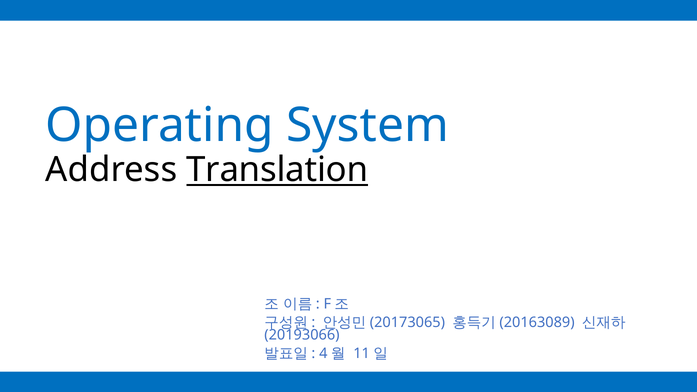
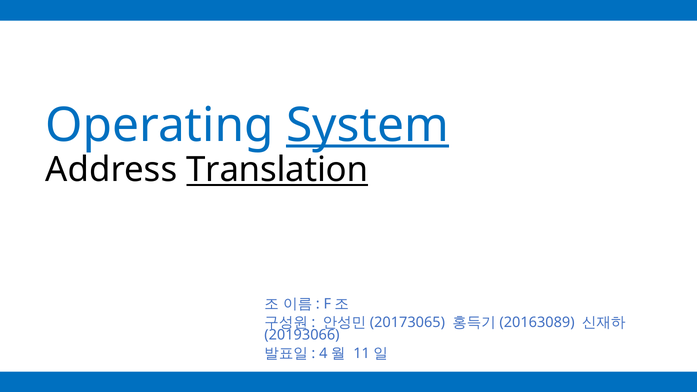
System underline: none -> present (368, 125)
